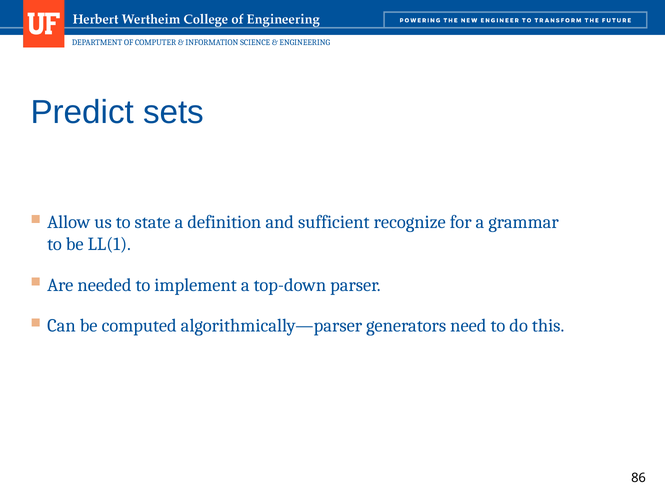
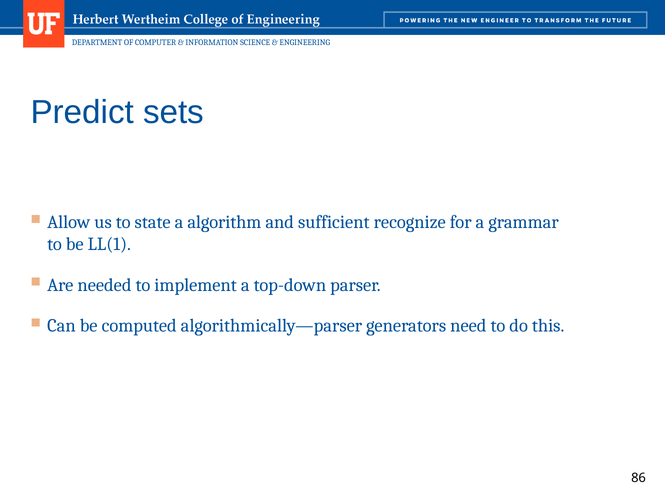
definition: definition -> algorithm (224, 222)
